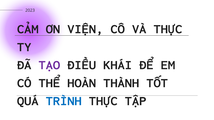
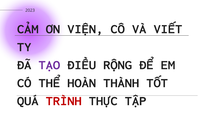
VÀ THỰC: THỰC -> VIẾT (168, 29)
KHÁI: KHÁI -> RỘNG (118, 65)
TRÌNH colour: blue -> red (64, 101)
